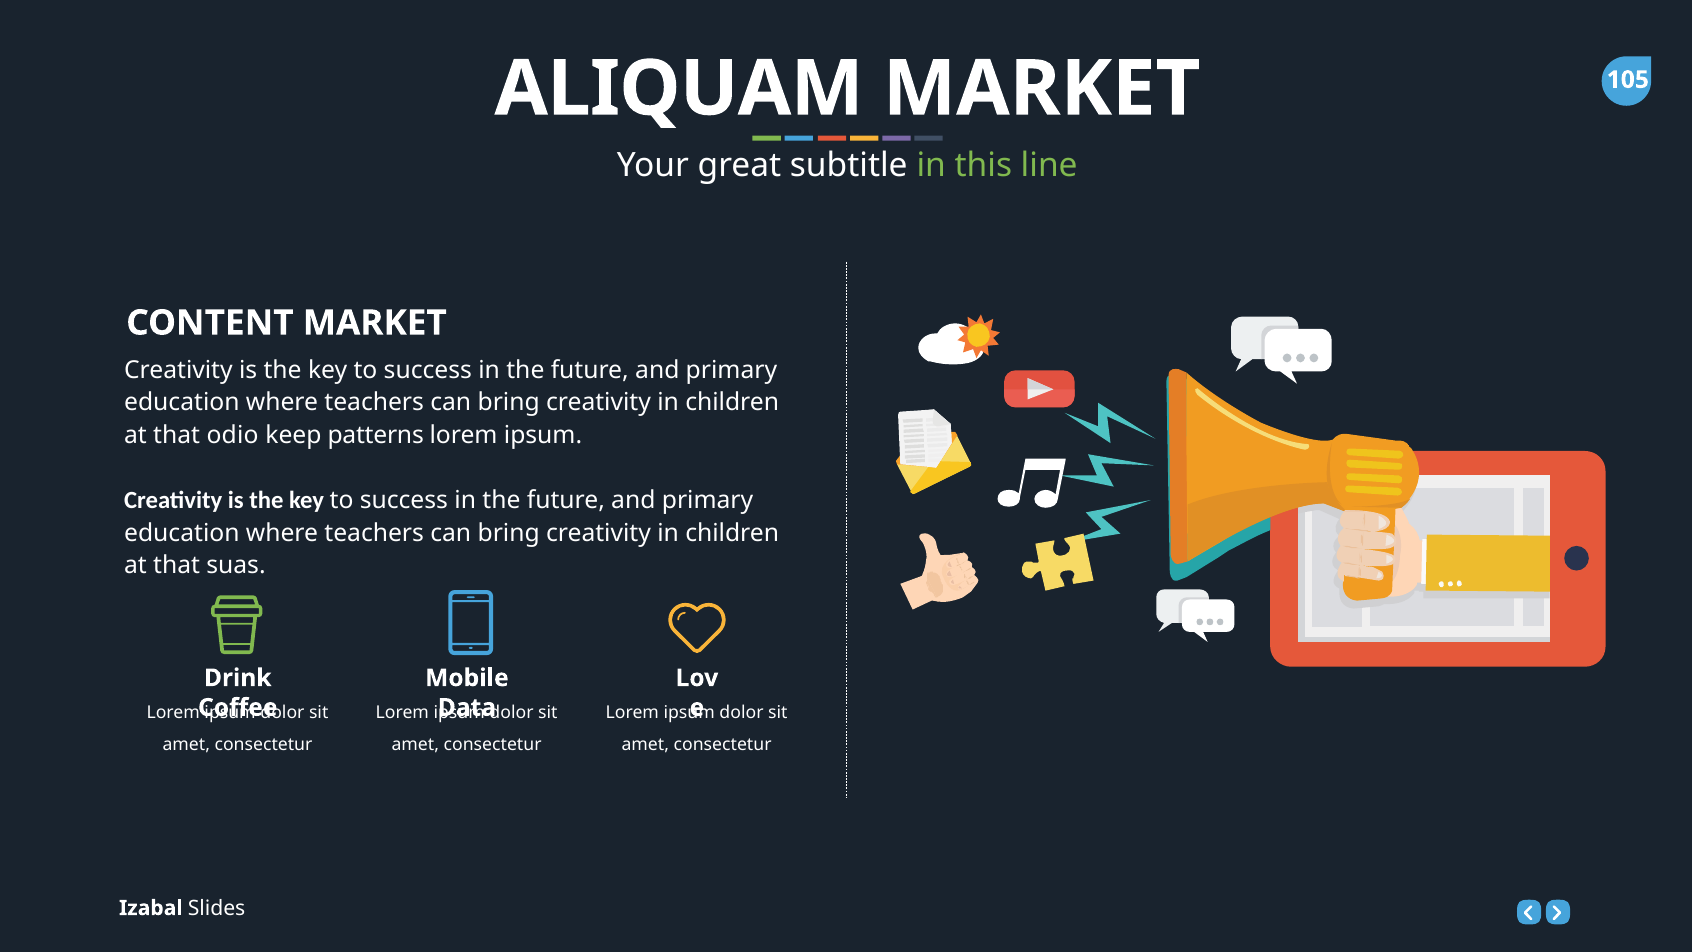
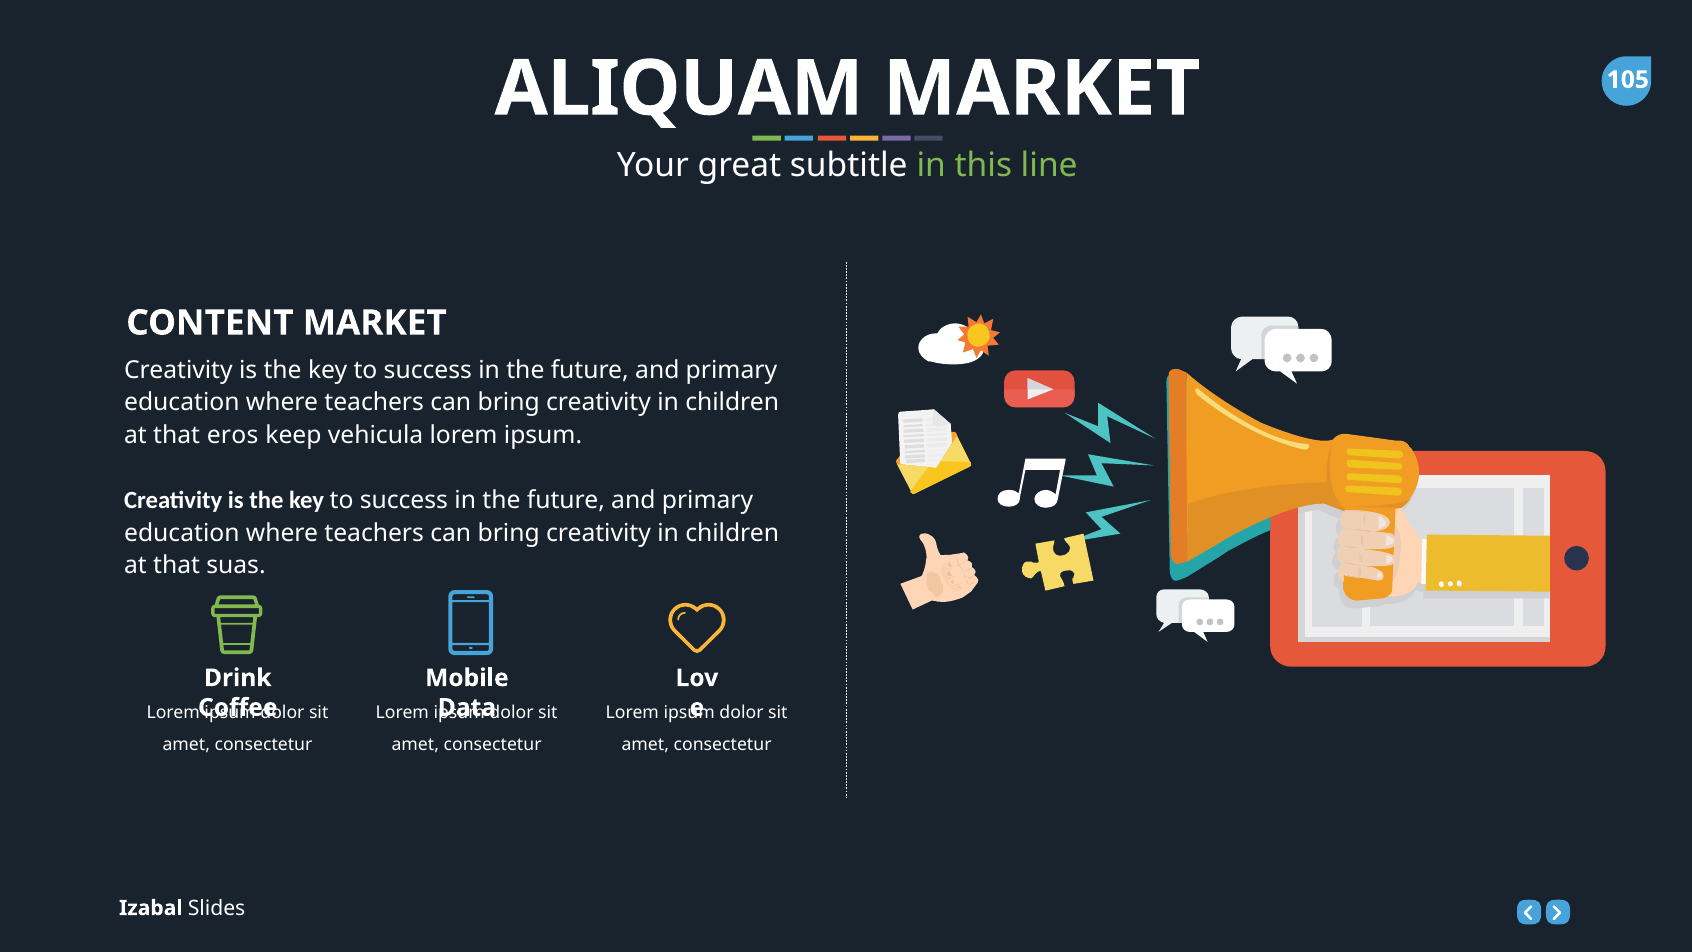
odio: odio -> eros (233, 435)
patterns: patterns -> vehicula (376, 435)
